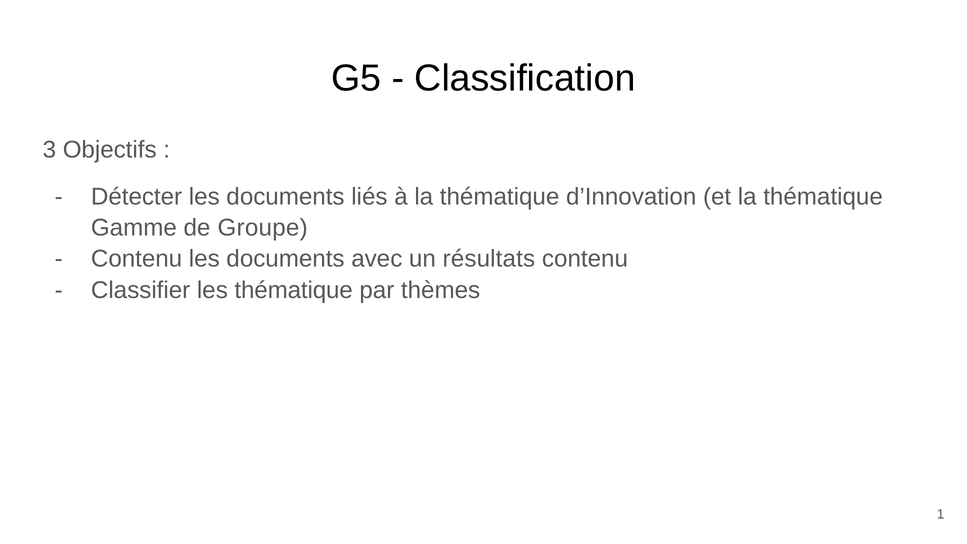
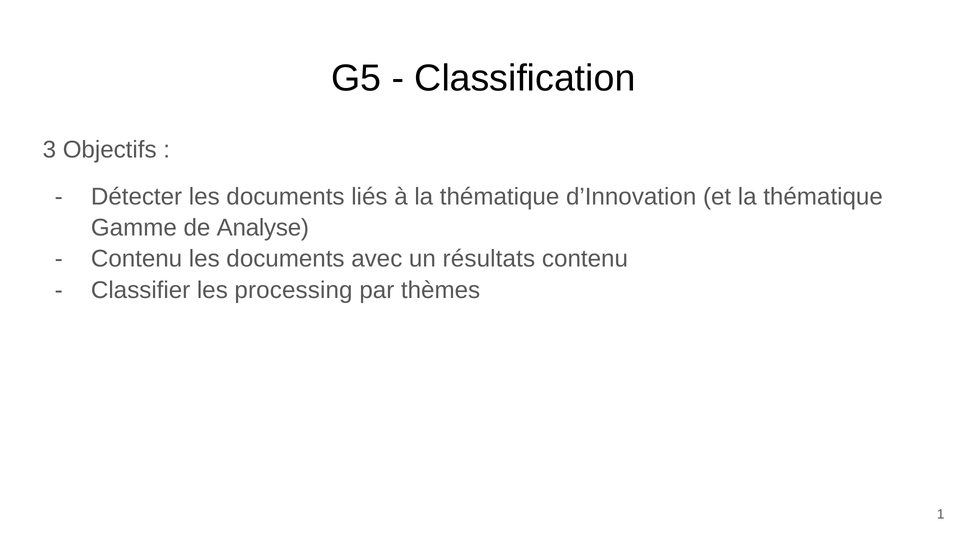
Groupe: Groupe -> Analyse (263, 228)
les thématique: thématique -> processing (293, 290)
